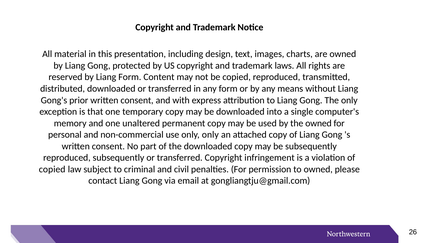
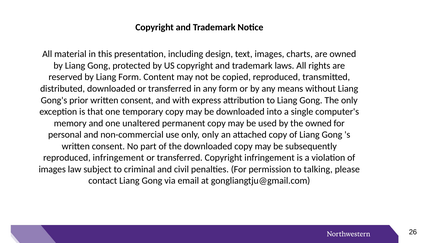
reproduced subsequently: subsequently -> infringement (118, 157)
copied: copied -> images (52, 169)
to owned: owned -> talking (318, 169)
